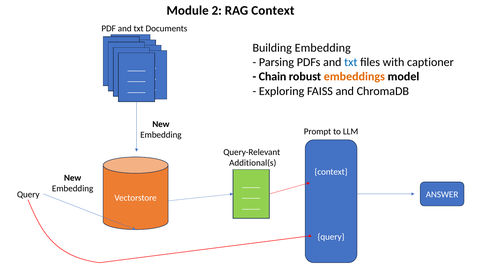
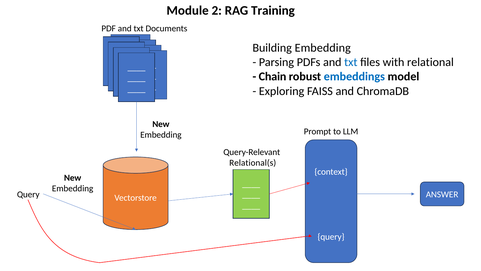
RAG Context: Context -> Training (273, 10)
captioner: captioner -> relational (430, 62)
embeddings colour: orange -> blue (354, 76)
Additional(s: Additional(s -> Relational(s (253, 163)
